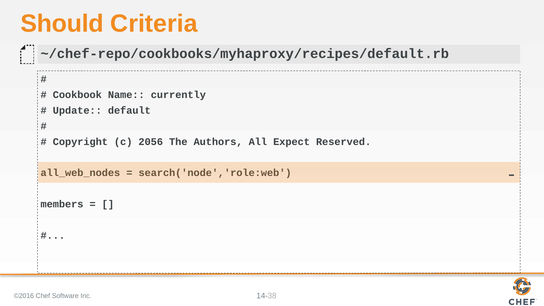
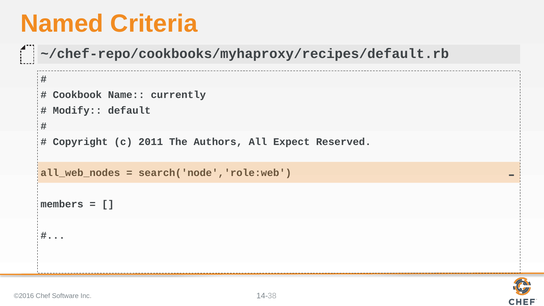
Should: Should -> Named (62, 24)
Update: Update -> Modify (77, 110)
2056: 2056 -> 2011 (151, 142)
